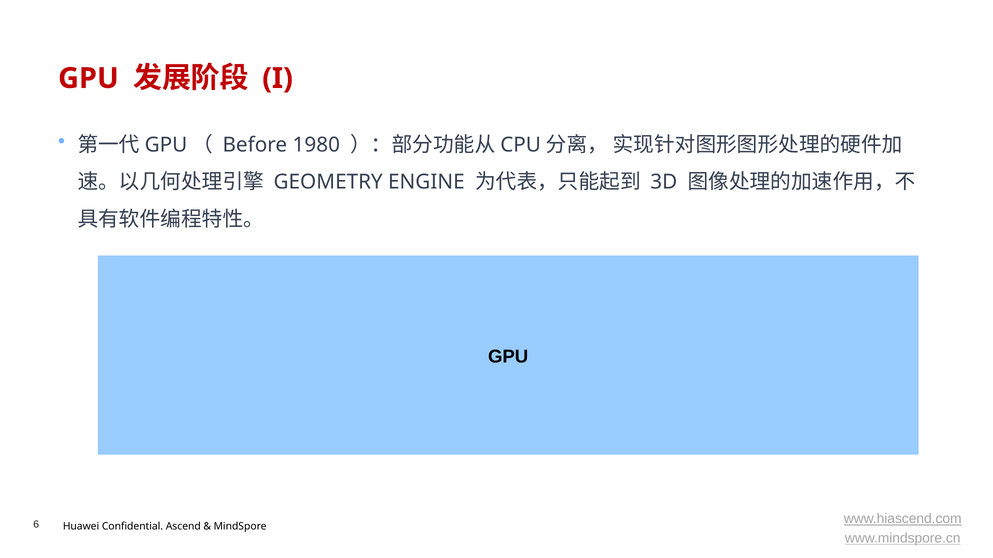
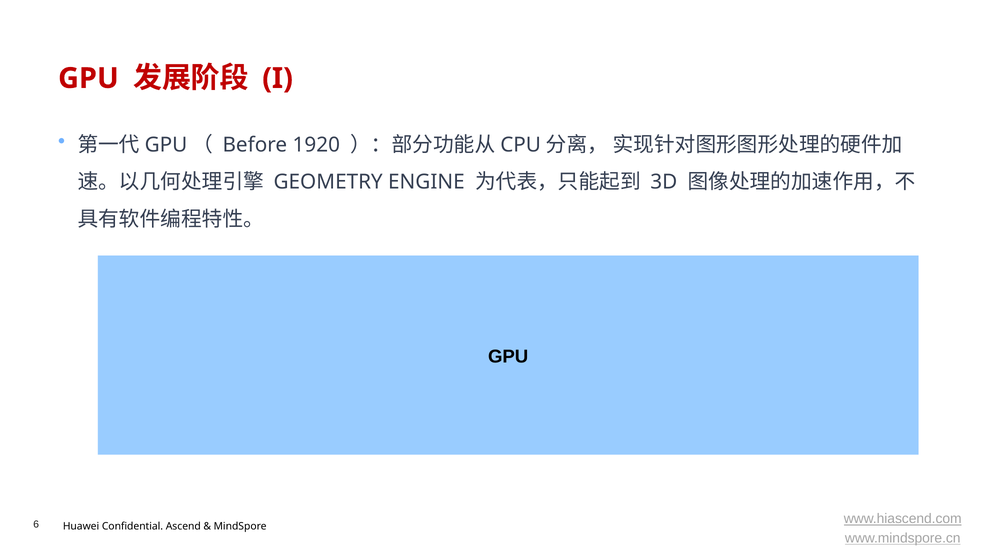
1980: 1980 -> 1920 (316, 145)
